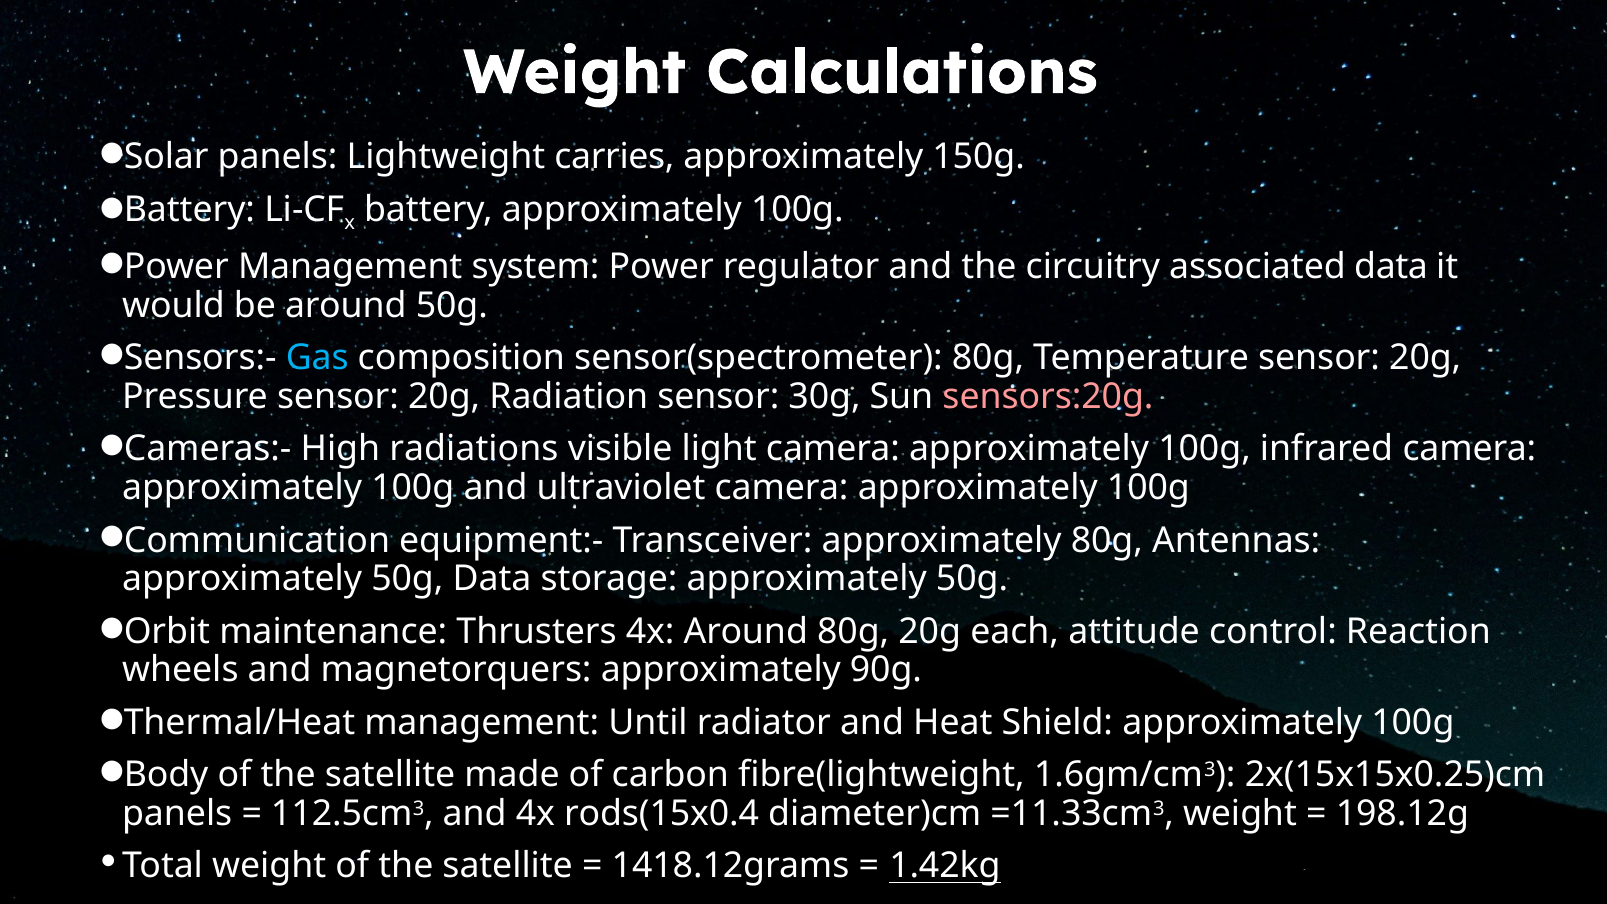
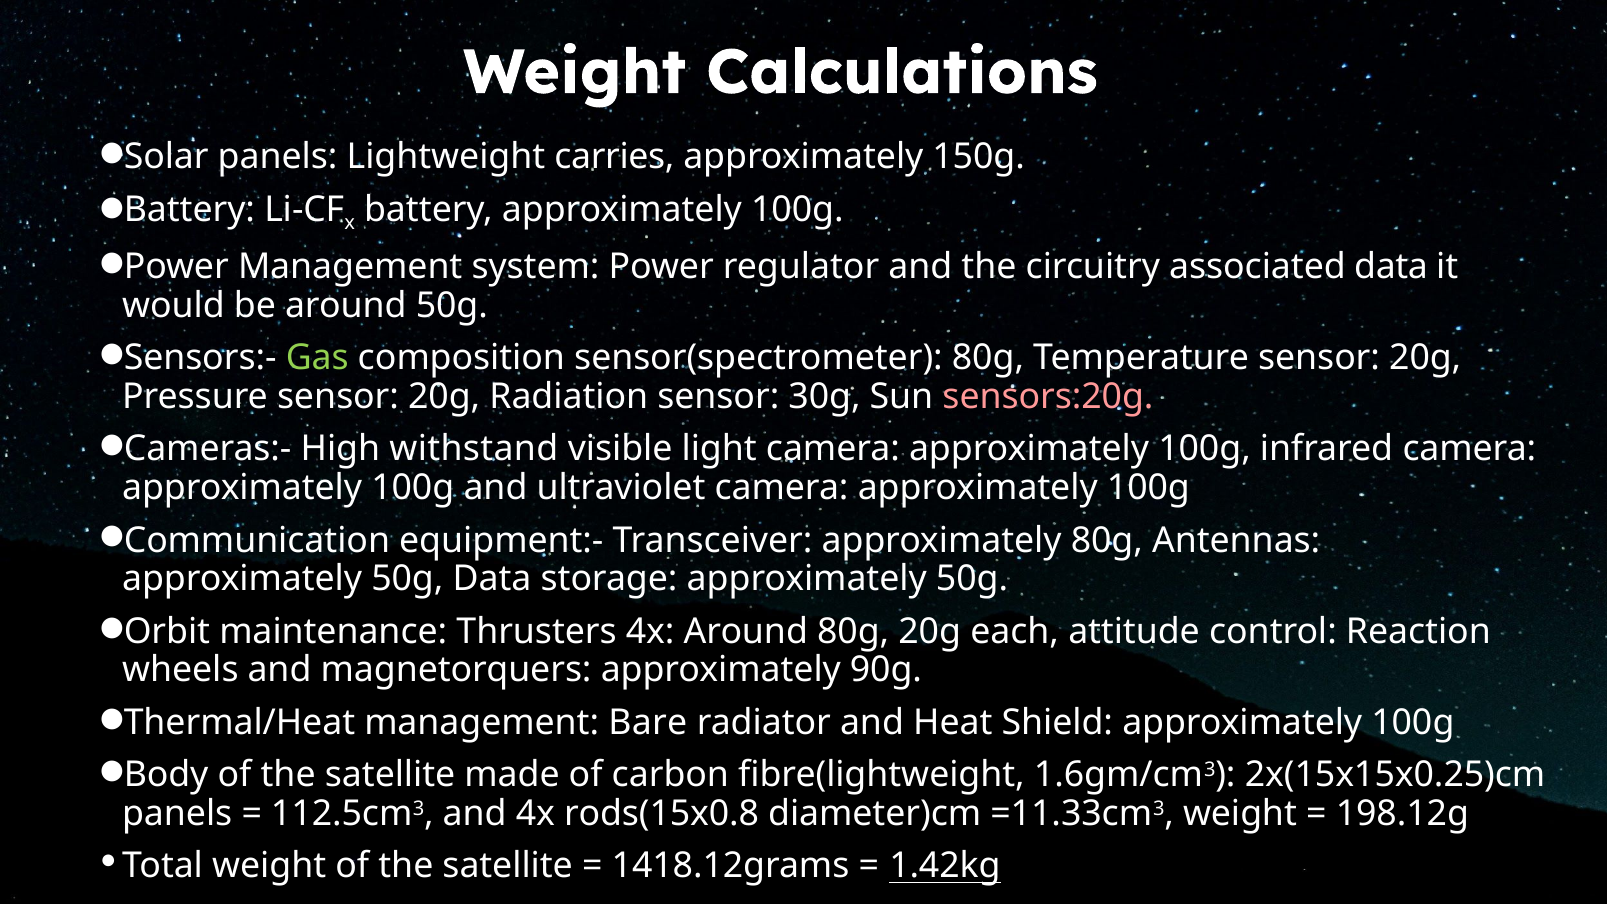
Gas colour: light blue -> light green (317, 358)
radiations: radiations -> withstand (474, 449)
Until: Until -> Bare (648, 722)
rods(15x0.4: rods(15x0.4 -> rods(15x0.8 (662, 814)
